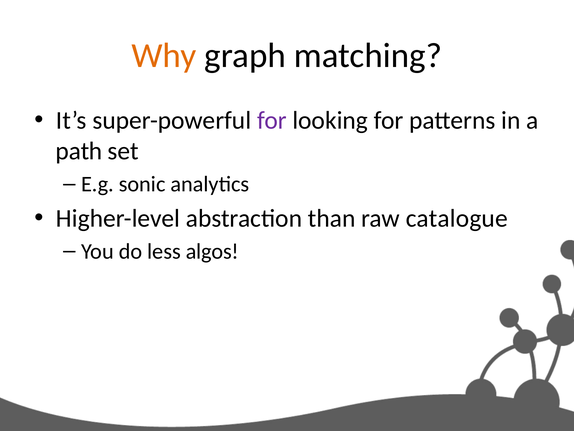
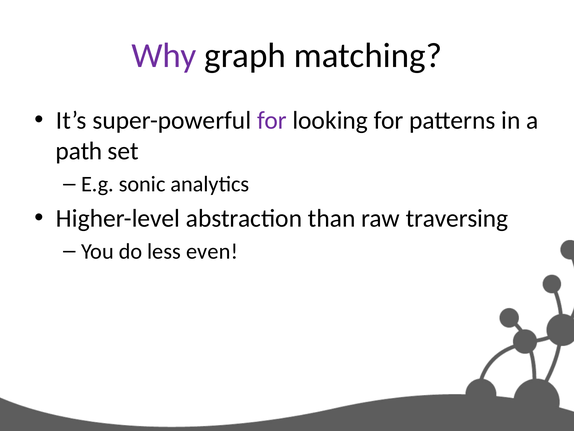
Why colour: orange -> purple (164, 56)
catalogue: catalogue -> traversing (457, 218)
algos: algos -> even (212, 251)
